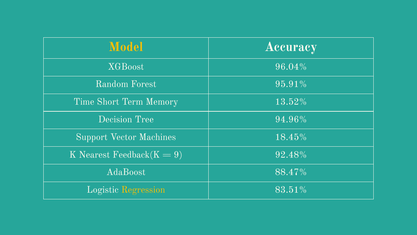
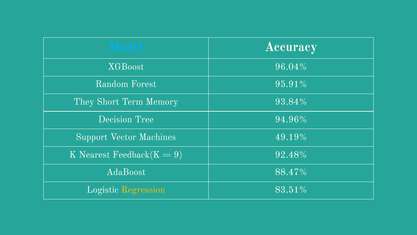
Model colour: yellow -> light blue (126, 47)
Time: Time -> They (84, 102)
13.52%: 13.52% -> 93.84% (291, 102)
18.45%: 18.45% -> 49.19% (291, 137)
